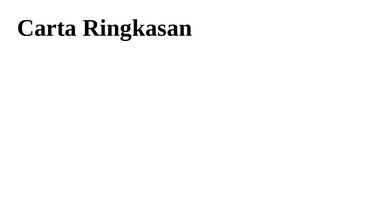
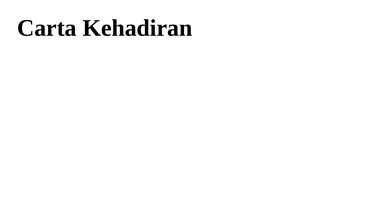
Ringkasan: Ringkasan -> Kehadiran (137, 28)
